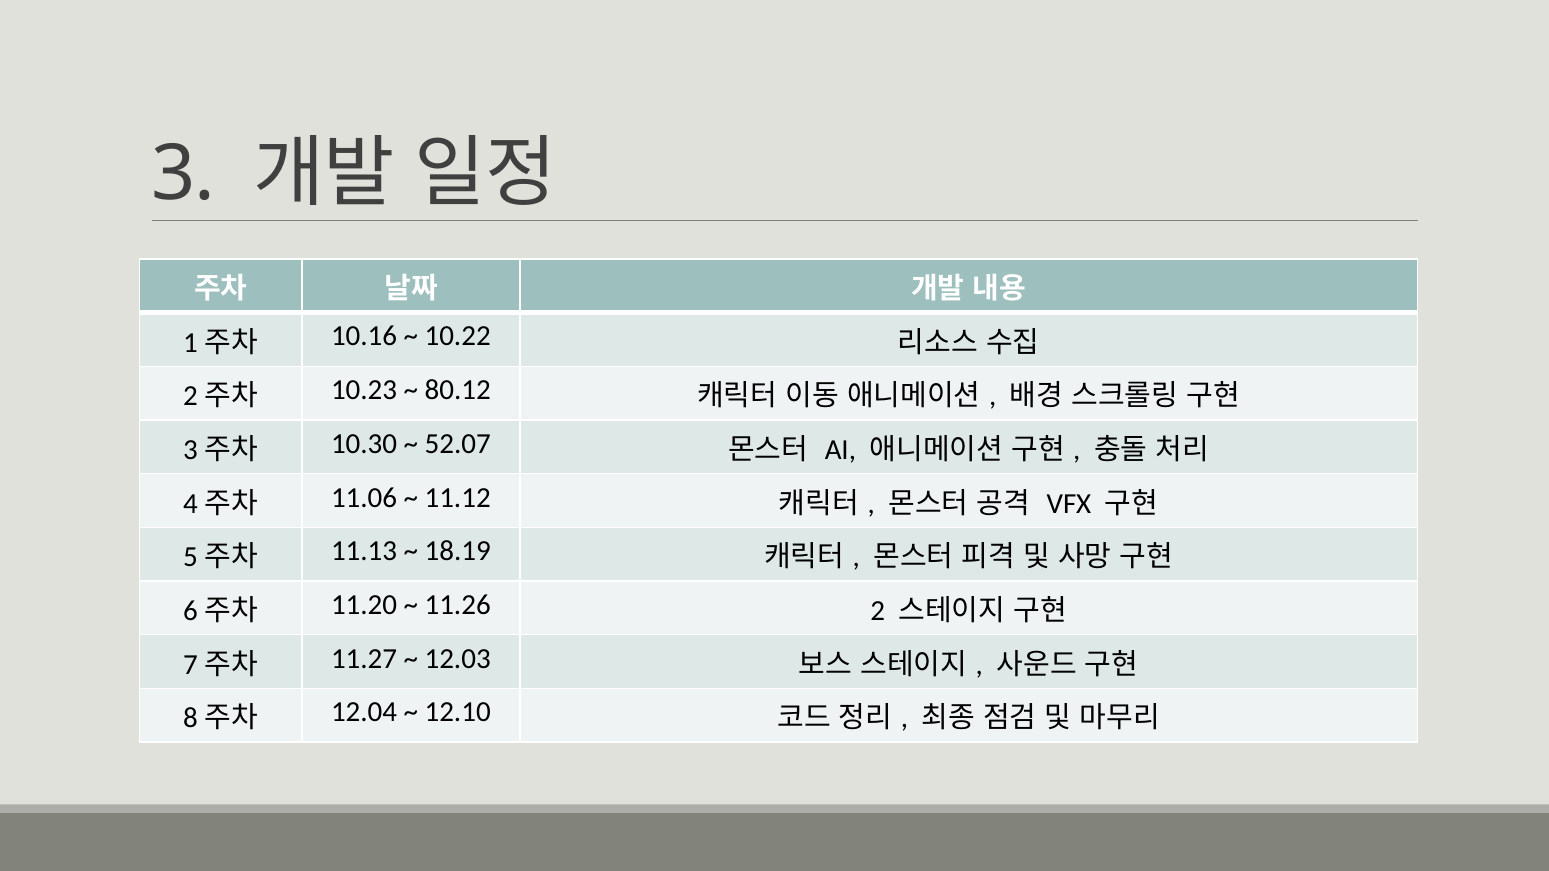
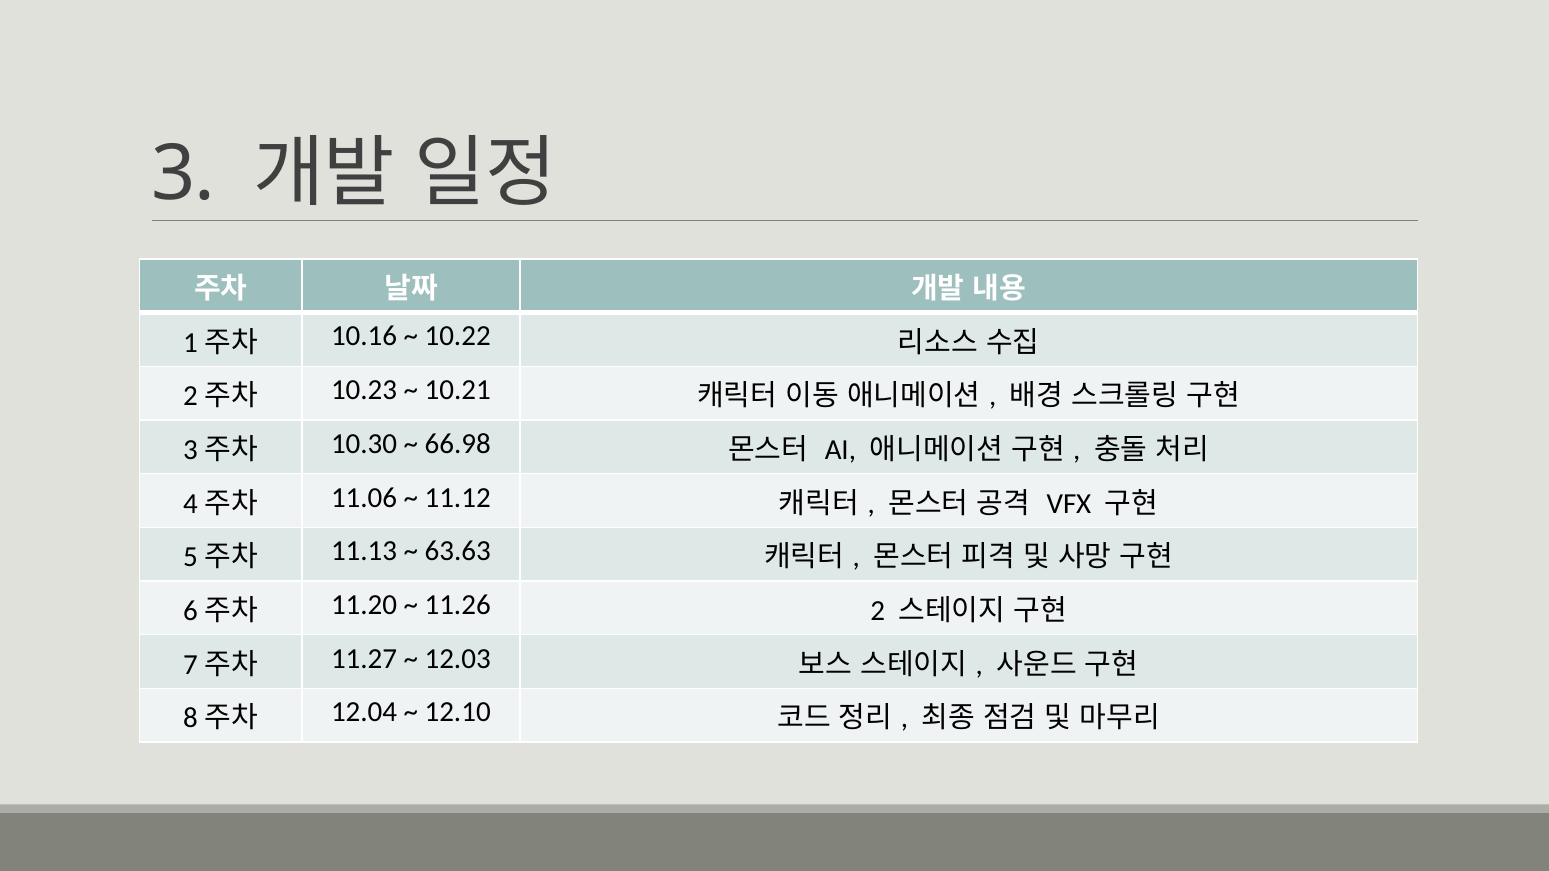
80.12: 80.12 -> 10.21 (458, 390)
52.07: 52.07 -> 66.98 (458, 444)
18.19: 18.19 -> 63.63 (458, 551)
